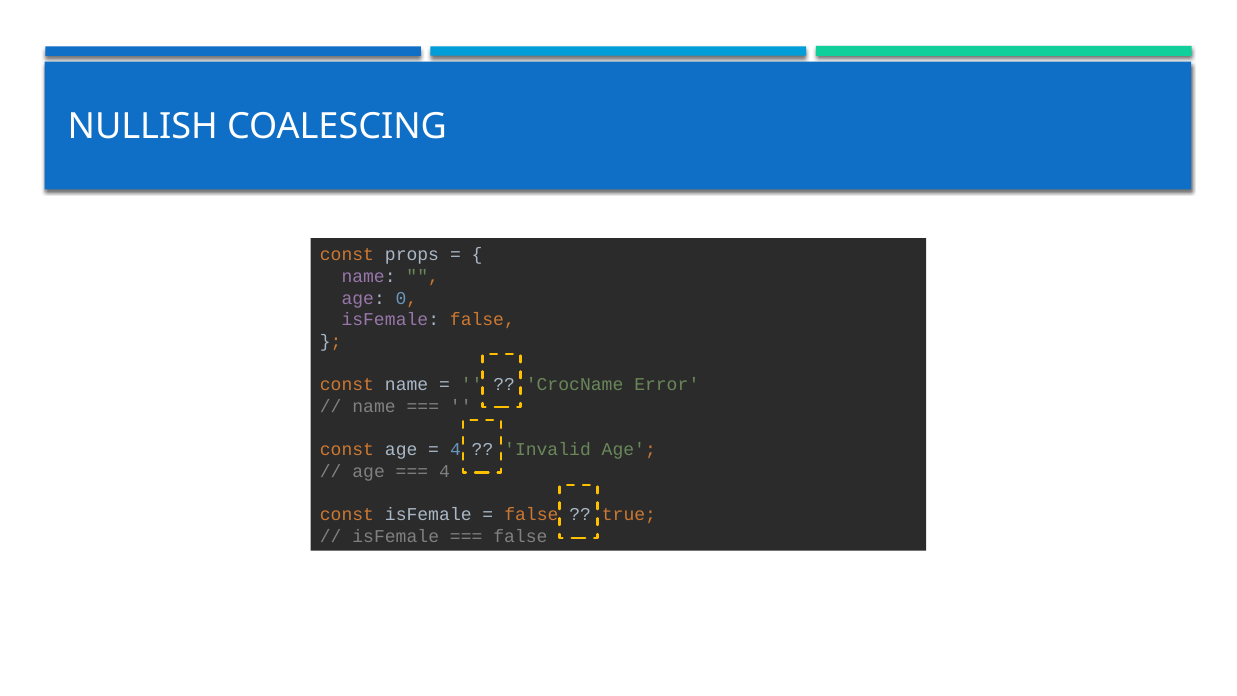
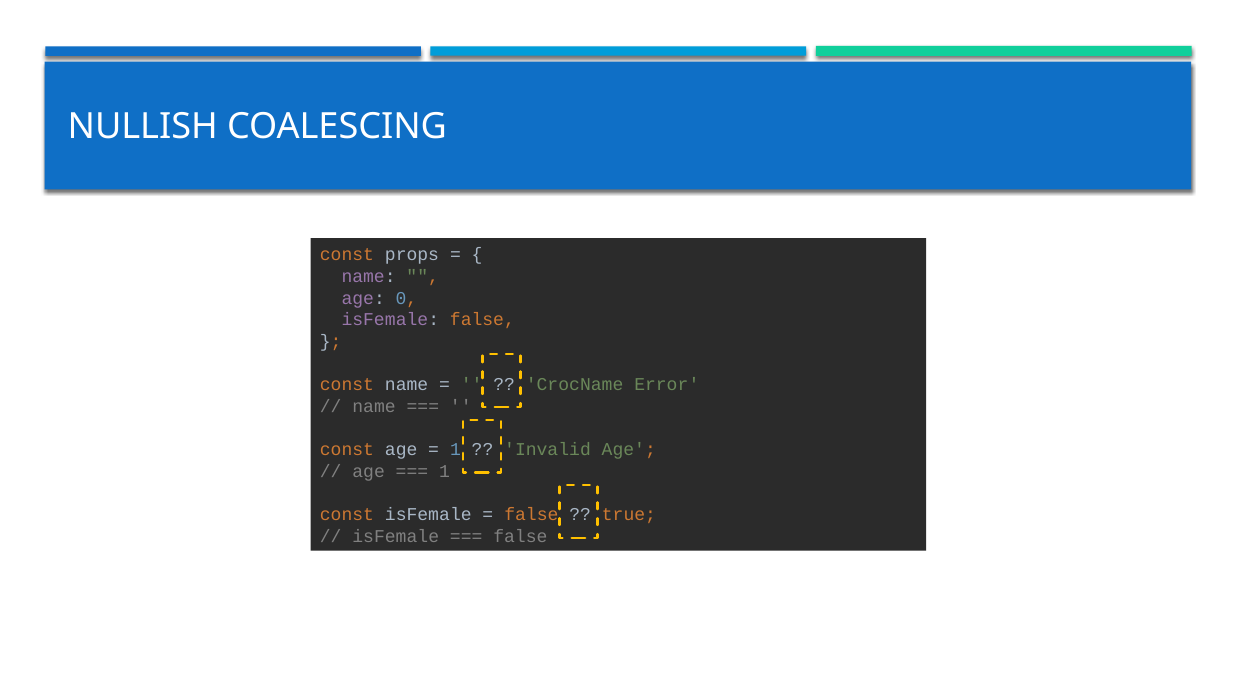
4: 4 -> 1 (455, 450)
4: 4 -> 1 (445, 471)
